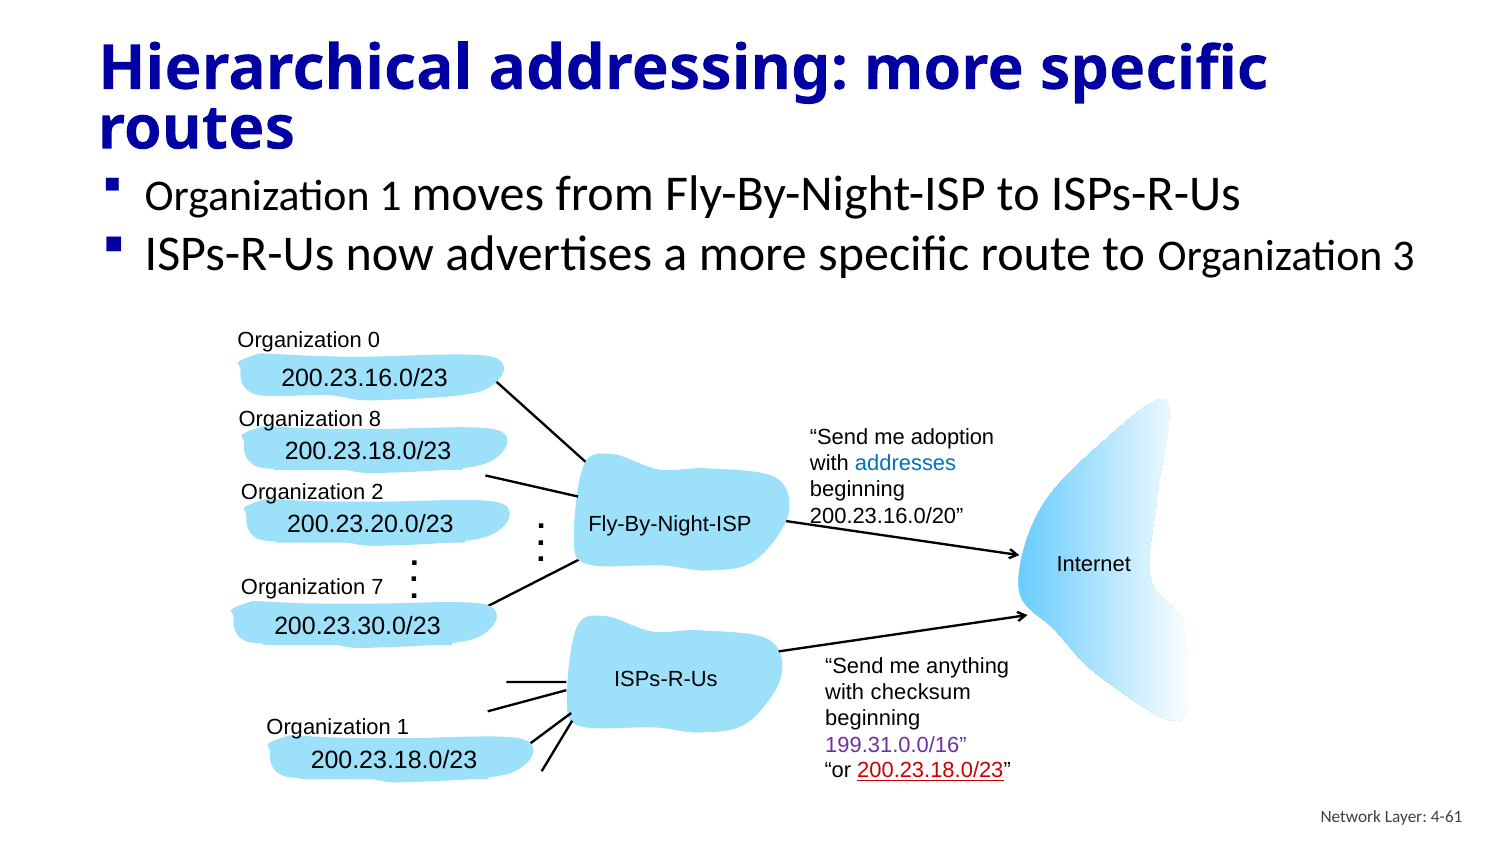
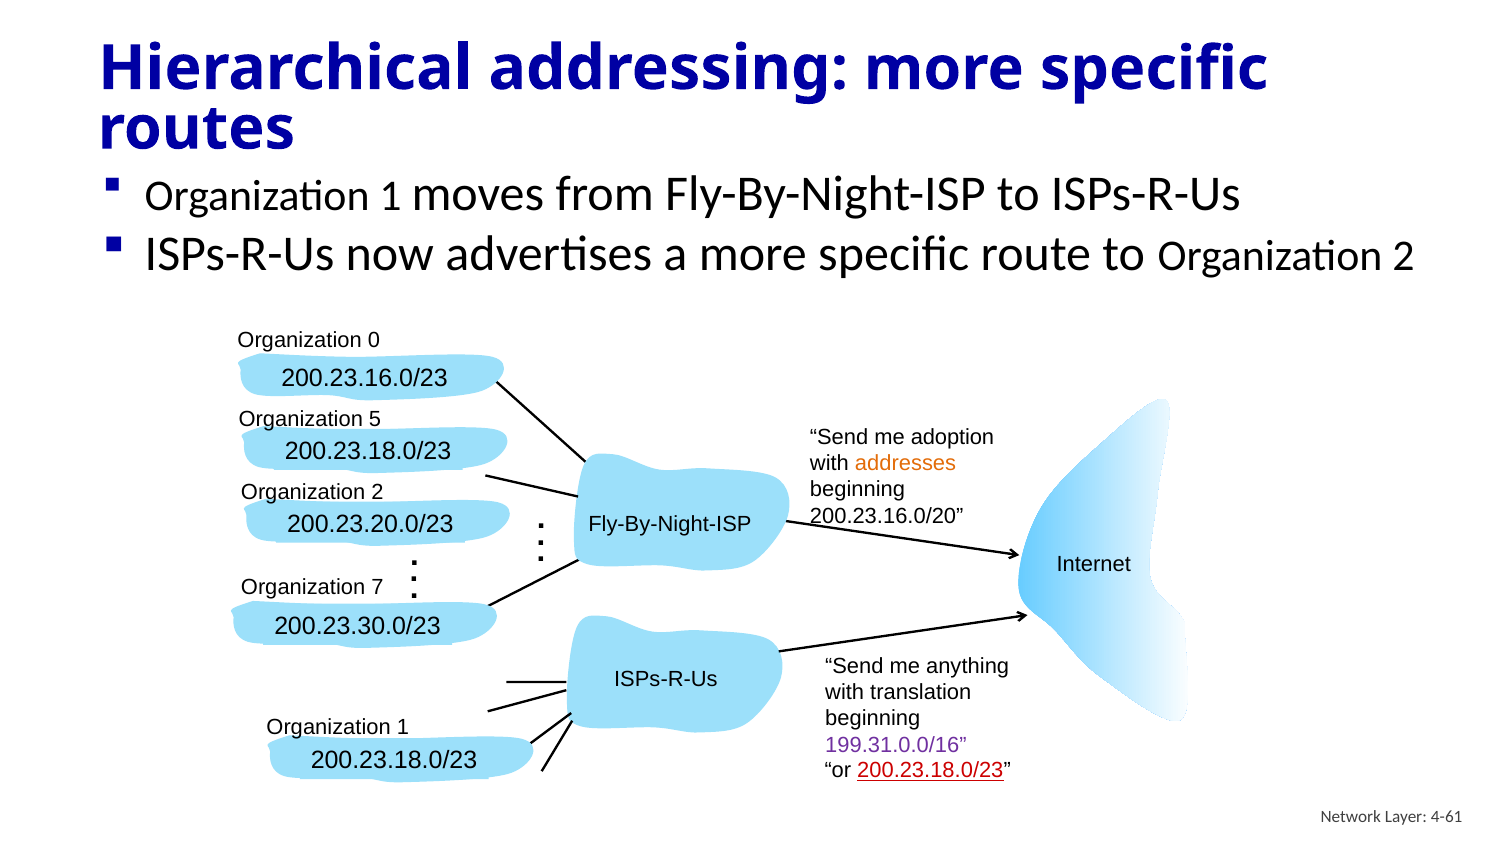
to Organization 3: 3 -> 2 (1403, 256)
8: 8 -> 5 (375, 420)
addresses colour: blue -> orange (906, 463)
checksum: checksum -> translation (921, 692)
